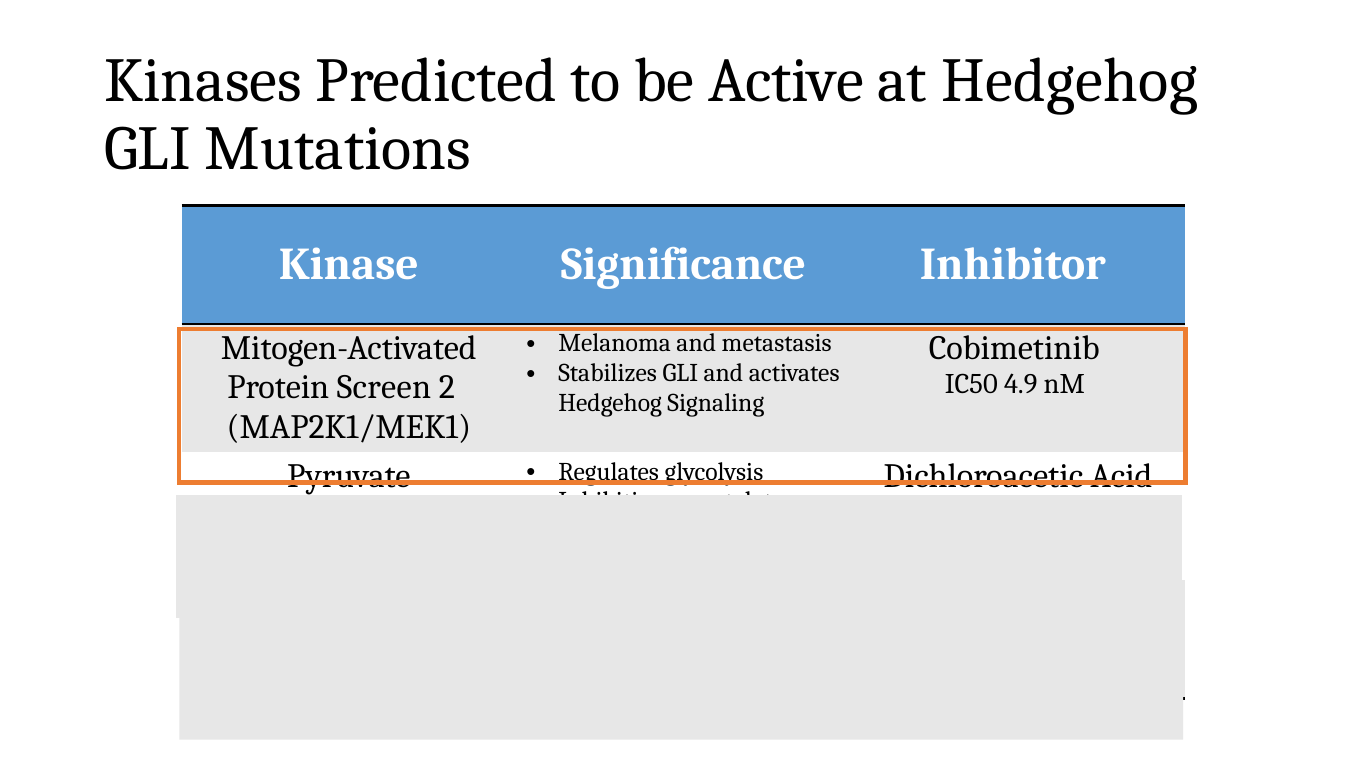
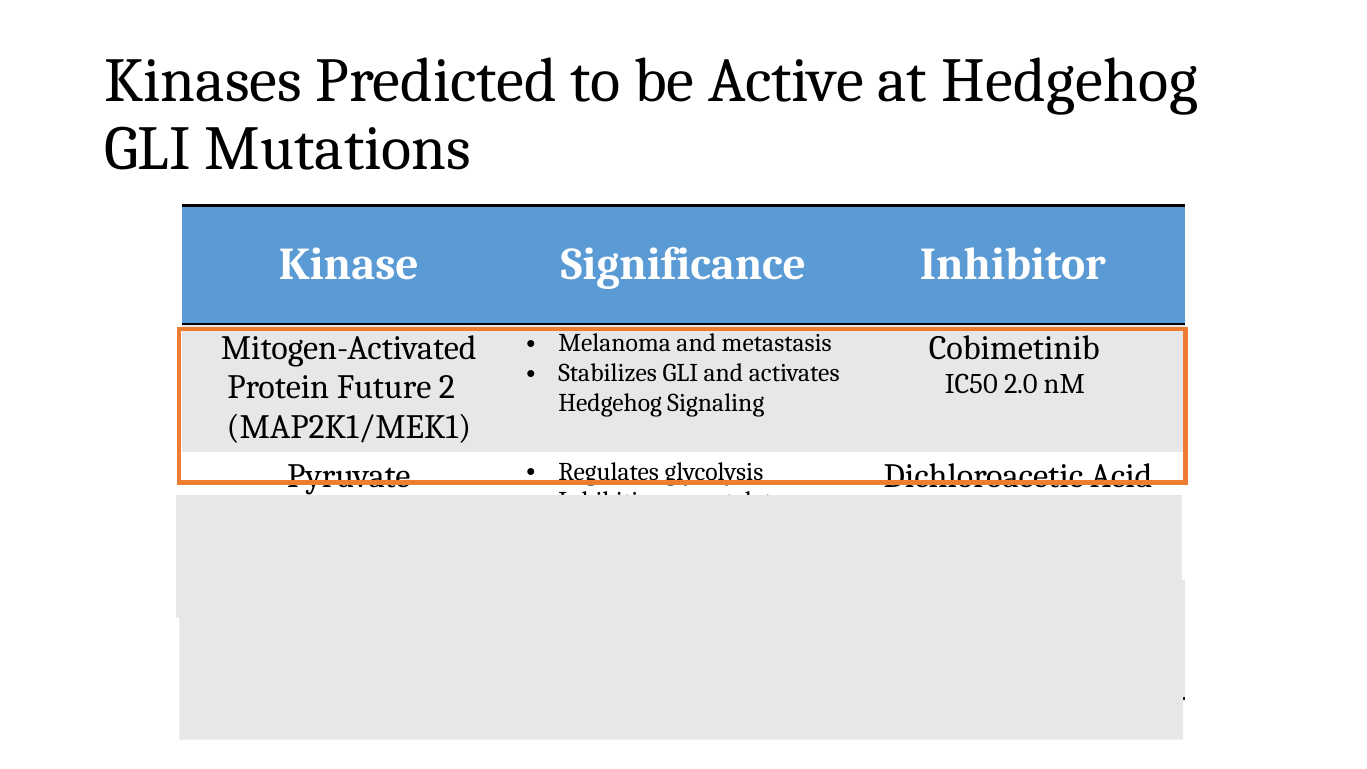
4.9: 4.9 -> 2.0 (1021, 384)
Screen: Screen -> Future (384, 388)
